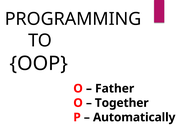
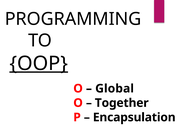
OOP underline: none -> present (39, 63)
Father: Father -> Global (115, 89)
Automatically: Automatically -> Encapsulation (134, 117)
